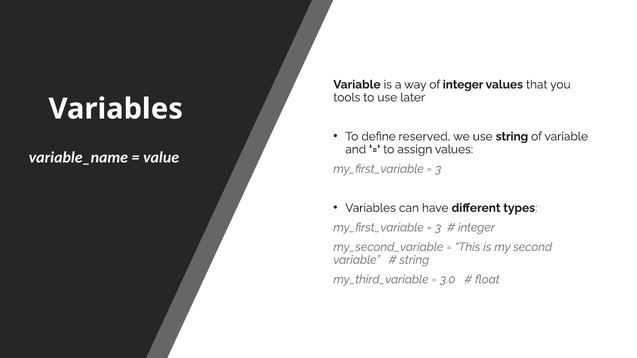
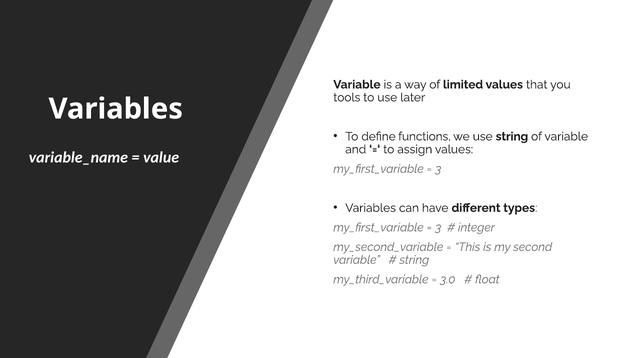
of integer: integer -> limited (463, 85)
reserved: reserved -> functions (424, 137)
